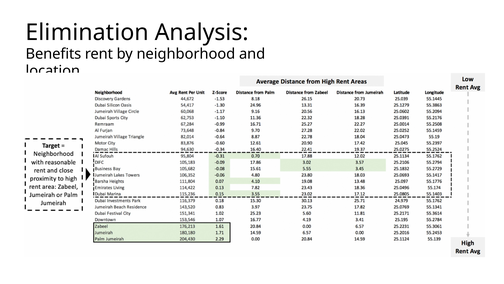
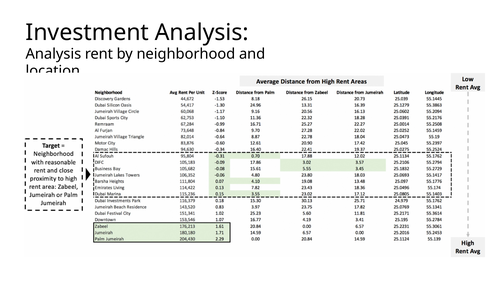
Elimination: Elimination -> Investment (87, 33)
Benefits: Benefits -> Analysis (53, 54)
